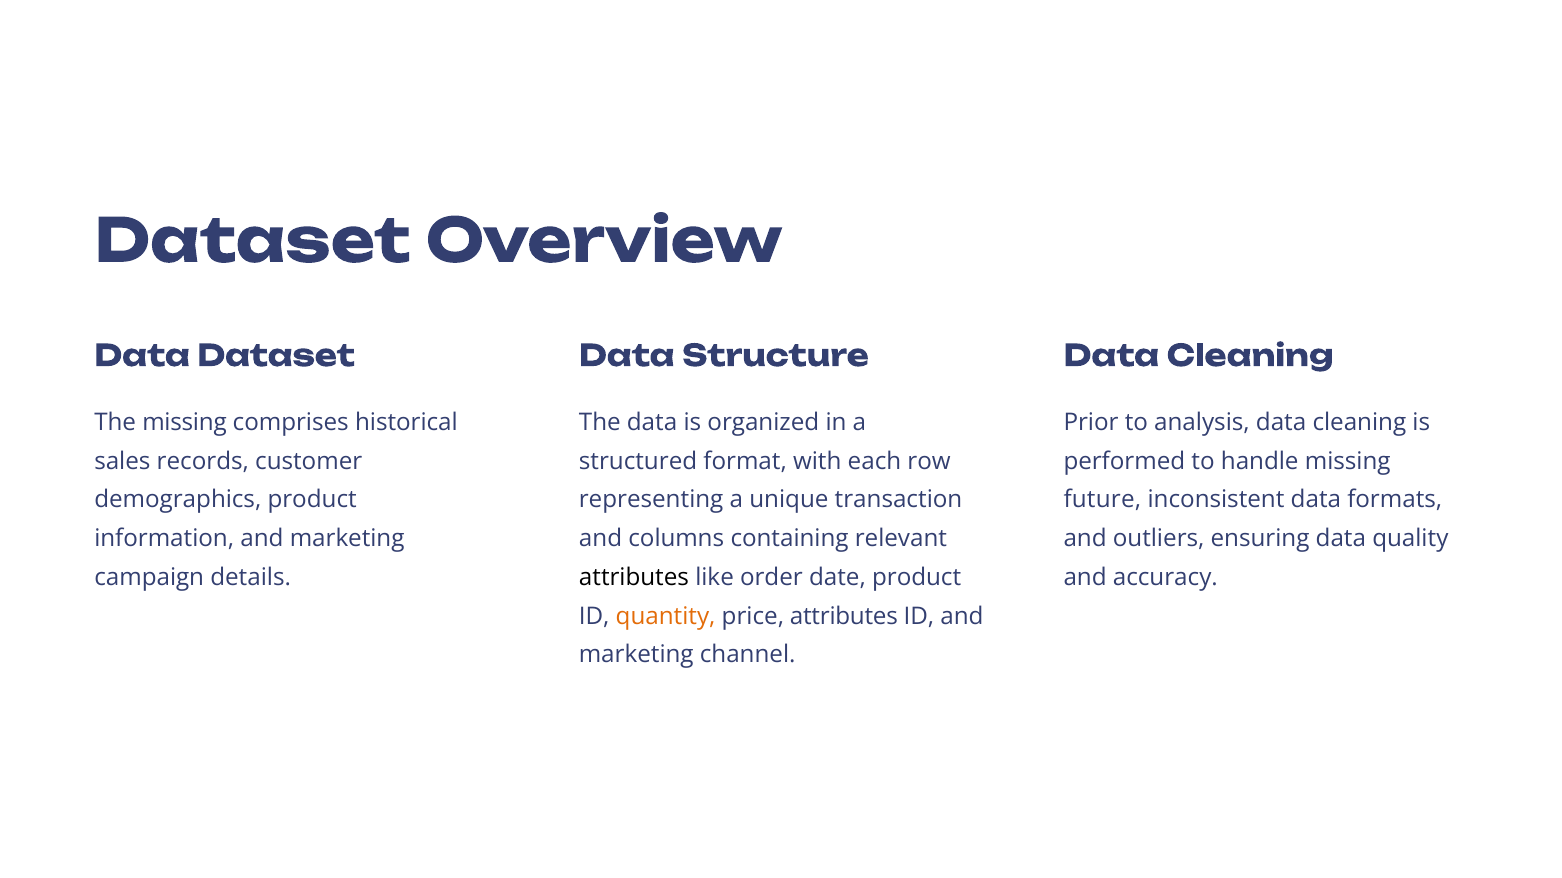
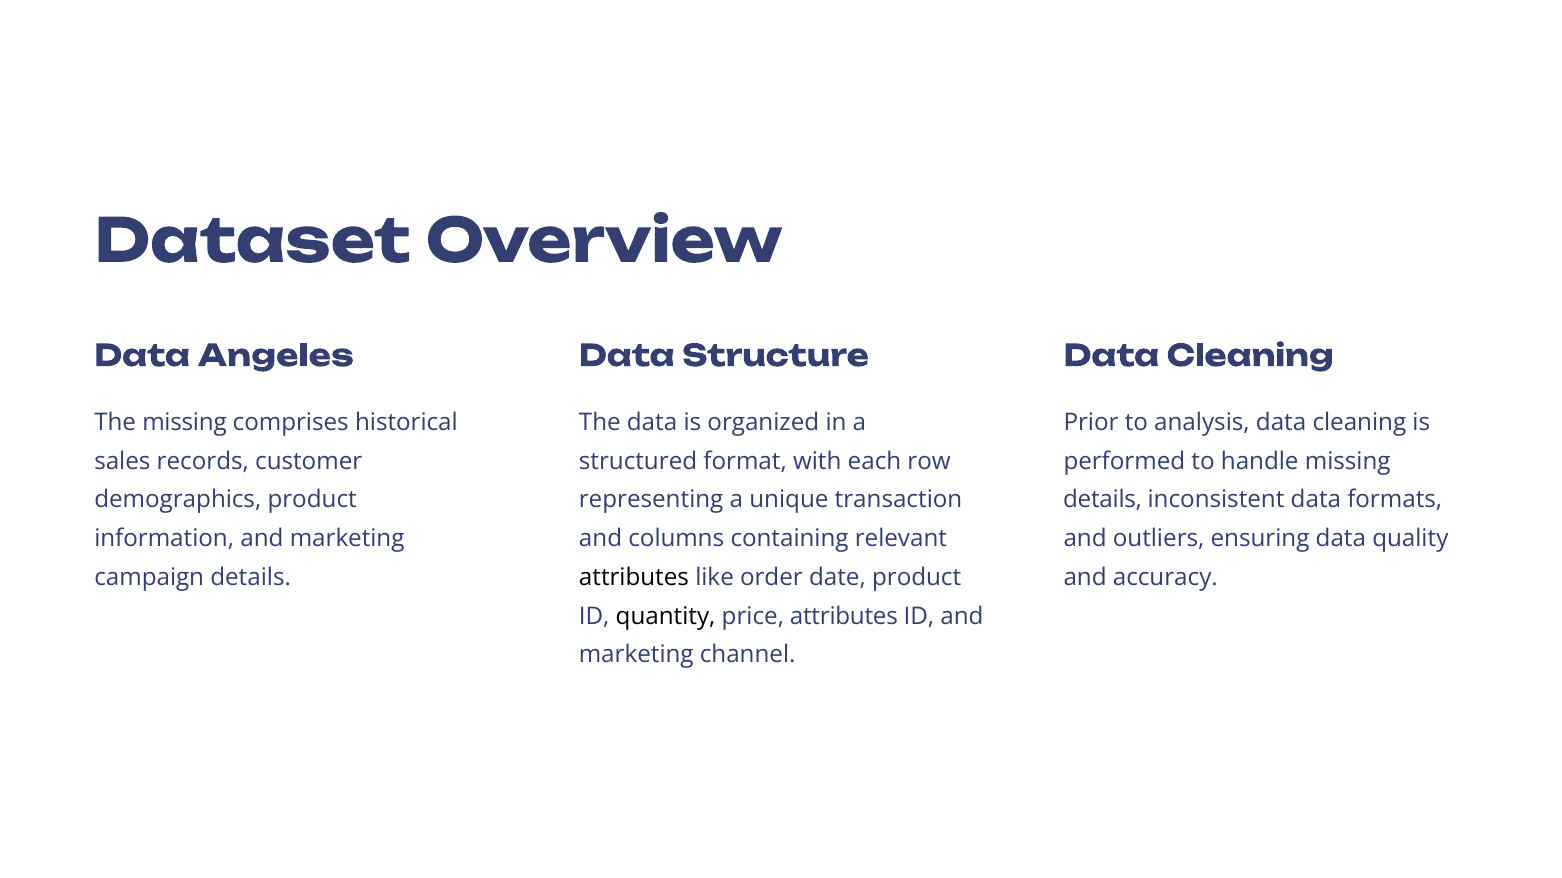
Data Dataset: Dataset -> Angeles (276, 356)
future: future -> details (1103, 500)
quantity colour: orange -> black (666, 617)
